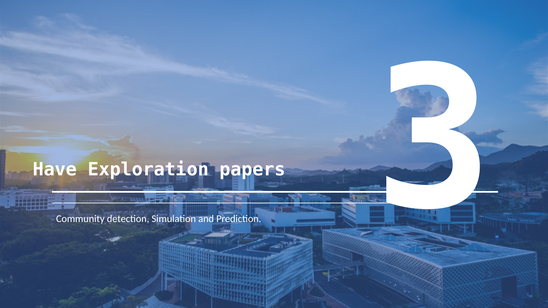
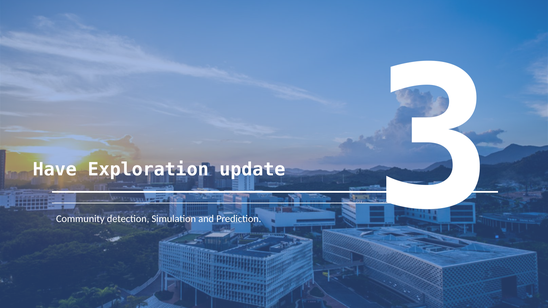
papers: papers -> update (253, 170)
